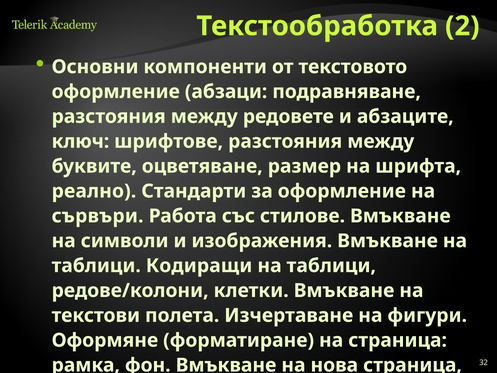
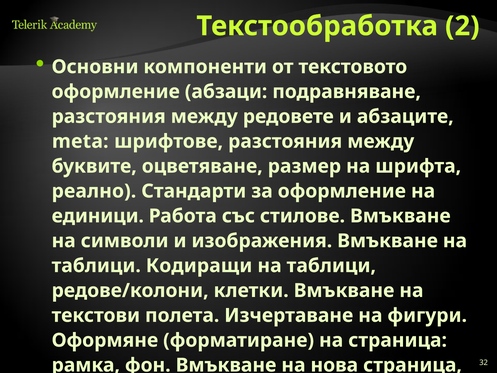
ключ: ключ -> meta (80, 141)
сървъри: сървъри -> единици (98, 216)
